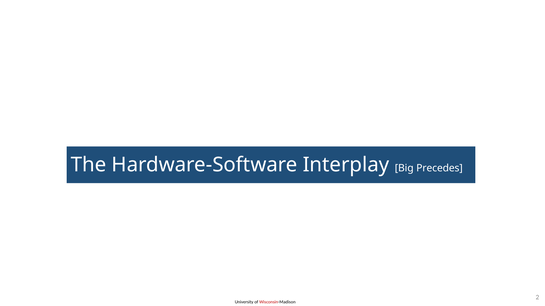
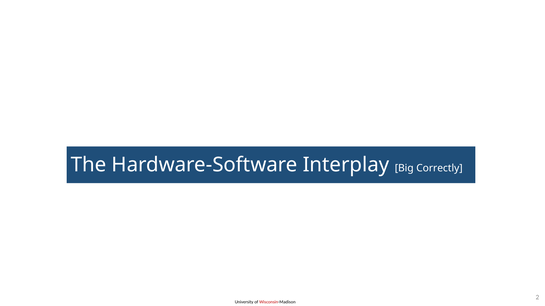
Precedes: Precedes -> Correctly (439, 168)
